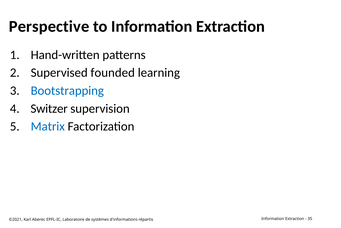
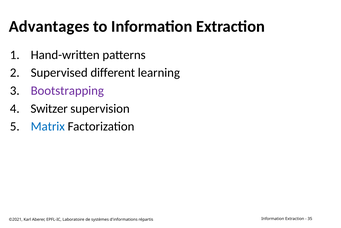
Perspective: Perspective -> Advantages (49, 26)
founded: founded -> different (113, 73)
Bootstrapping colour: blue -> purple (67, 90)
